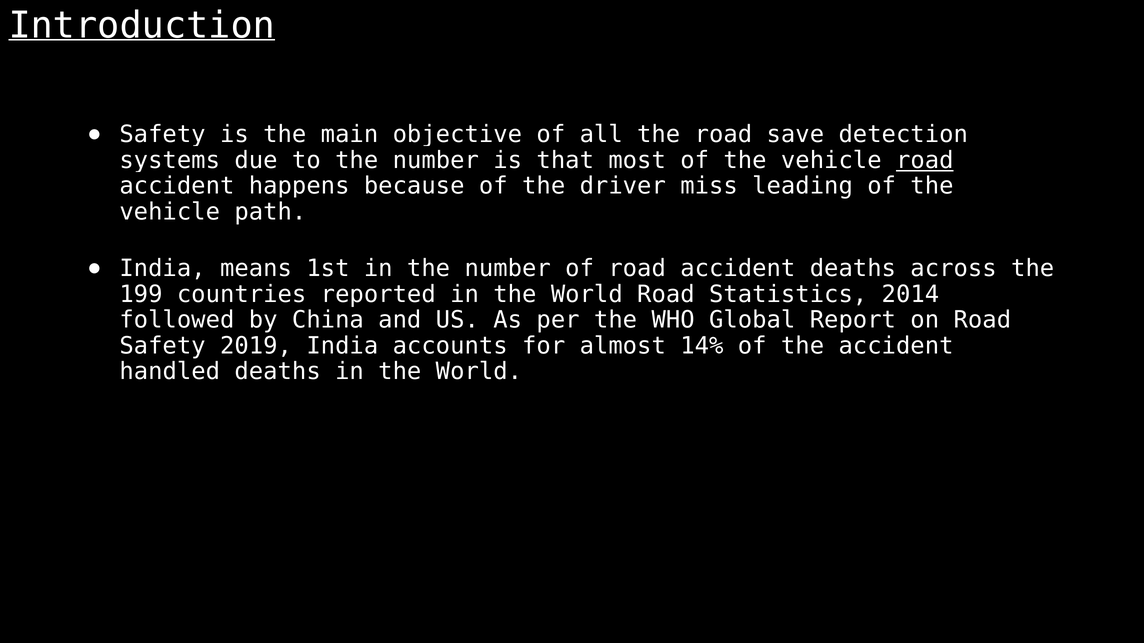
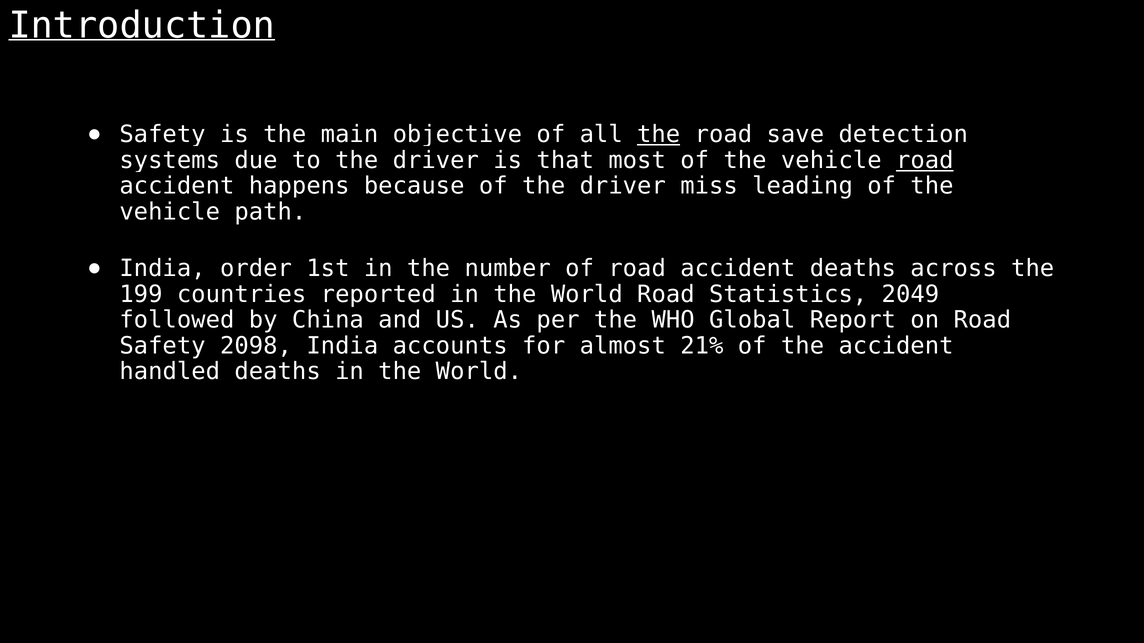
the underline: none -> present (659, 135)
to the number: number -> driver (436, 160)
means: means -> order (256, 269)
2014: 2014 -> 2049 (910, 295)
2019: 2019 -> 2098 (256, 346)
14%: 14% -> 21% (702, 346)
